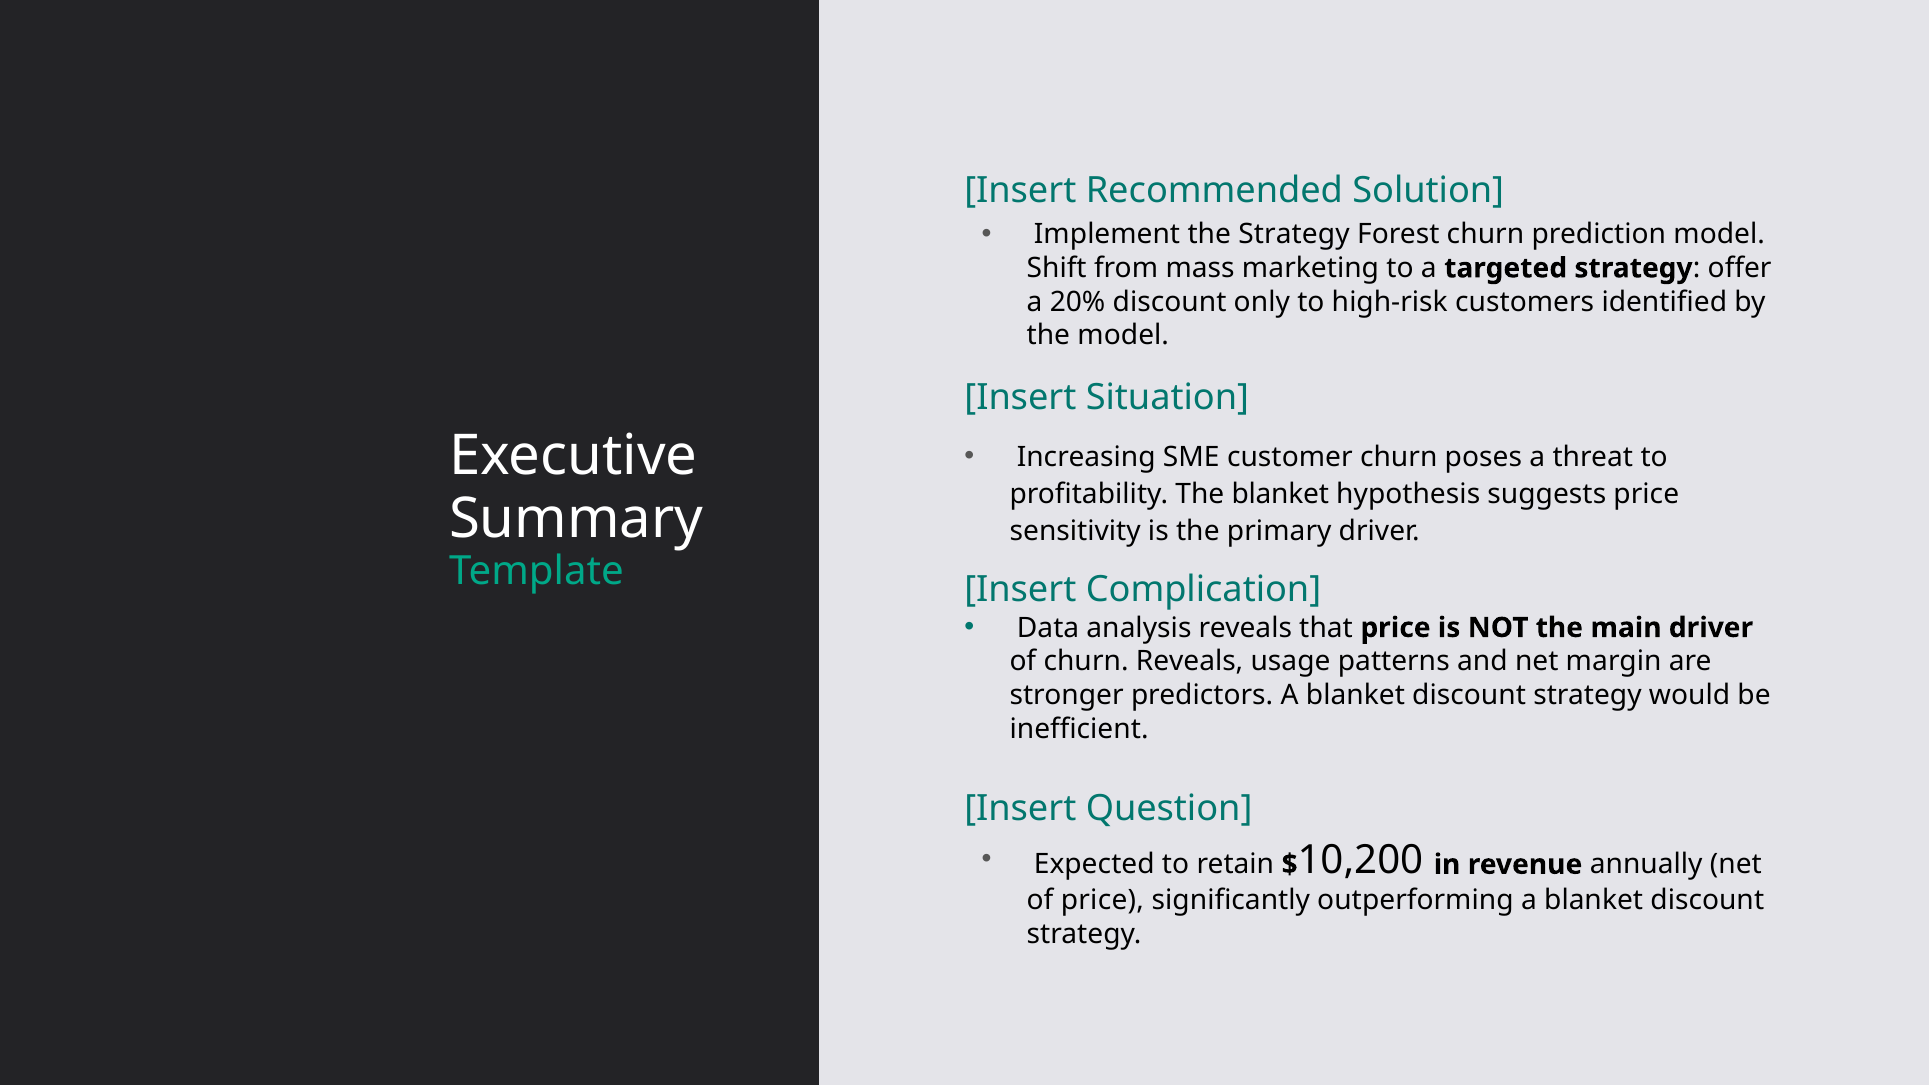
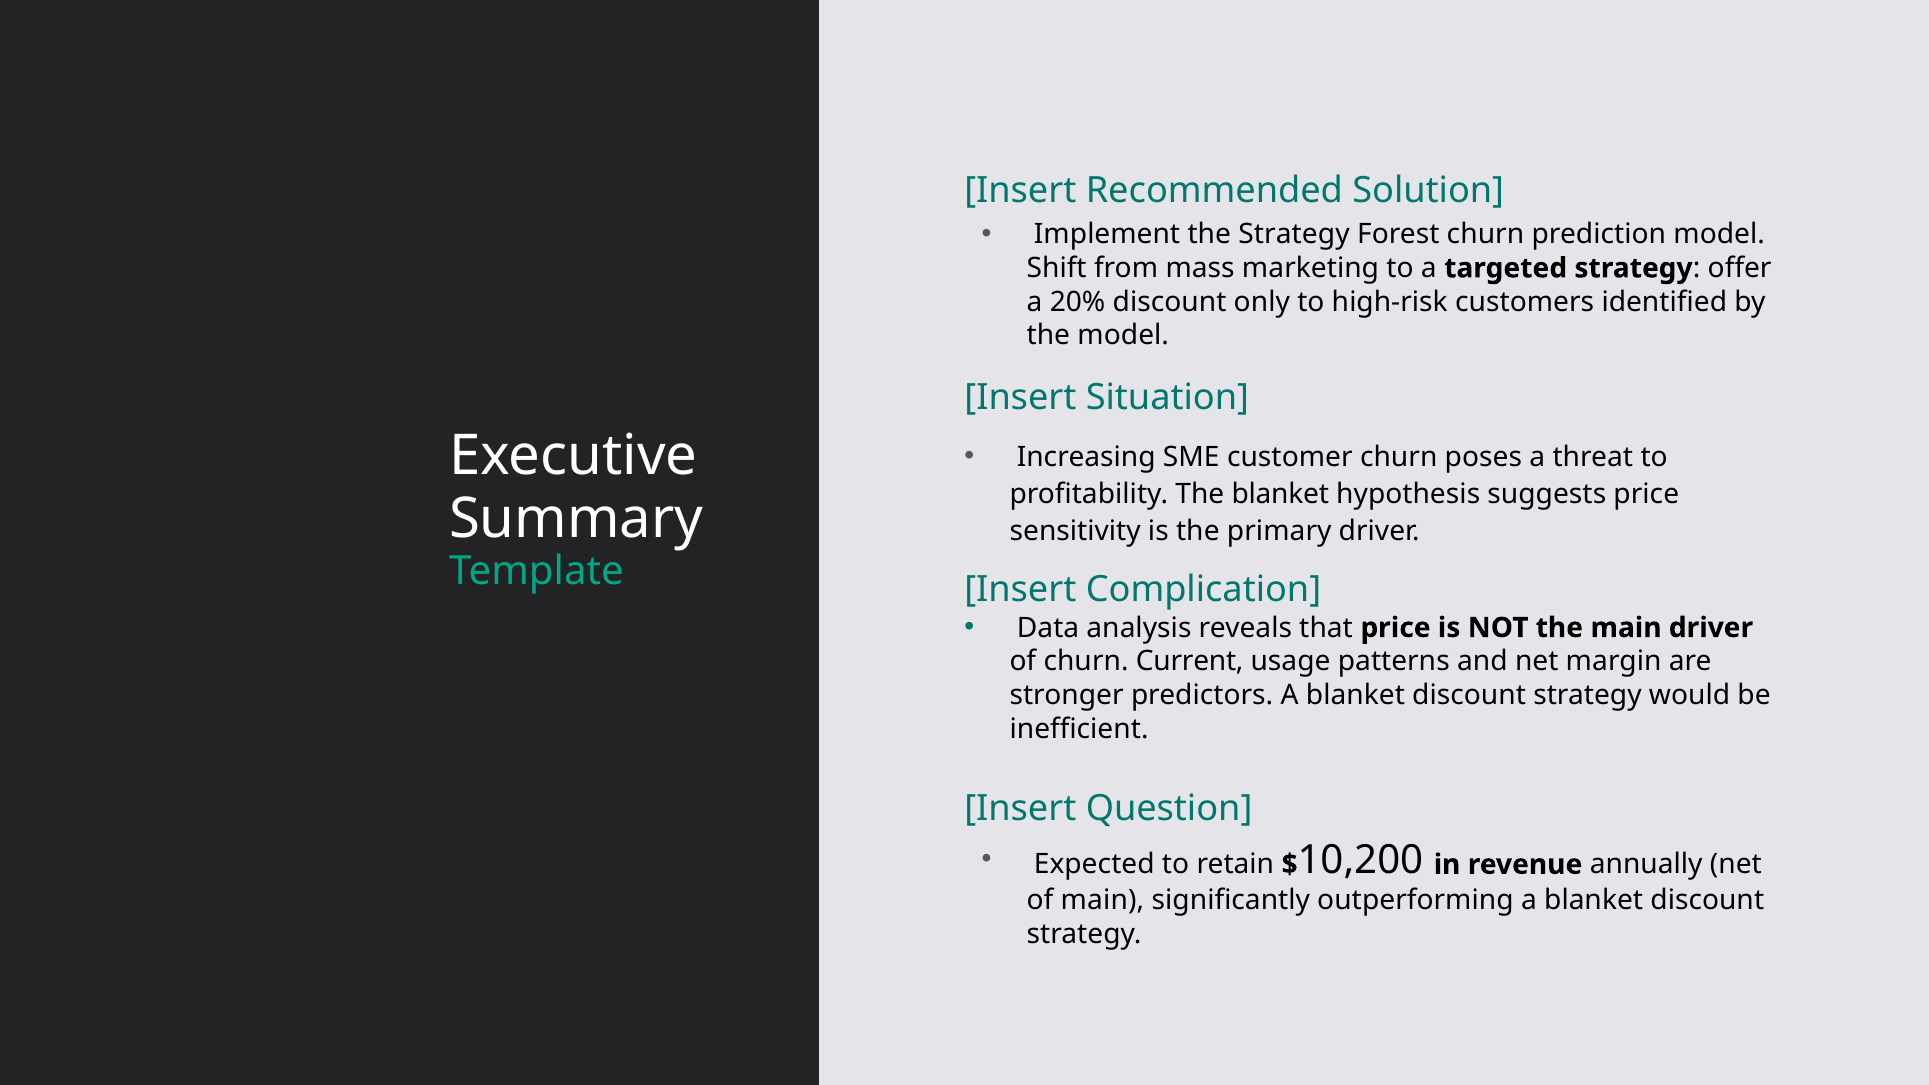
churn Reveals: Reveals -> Current (1190, 662)
of price: price -> main (1102, 901)
